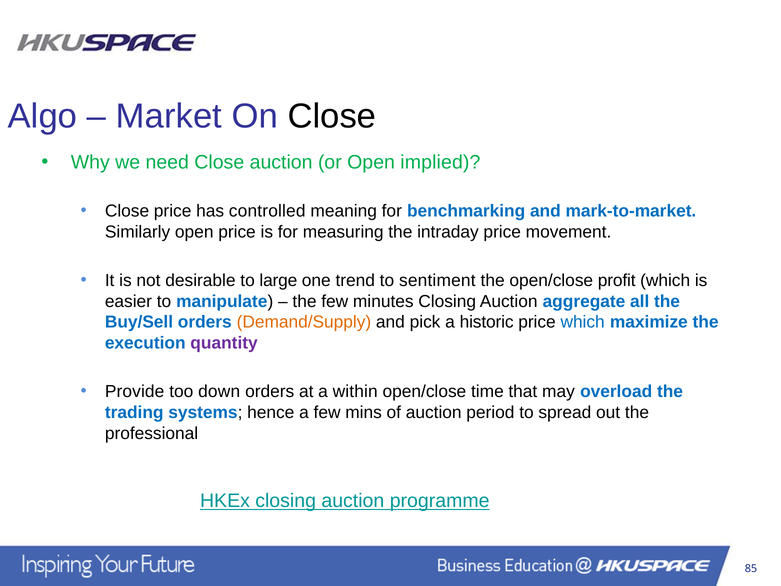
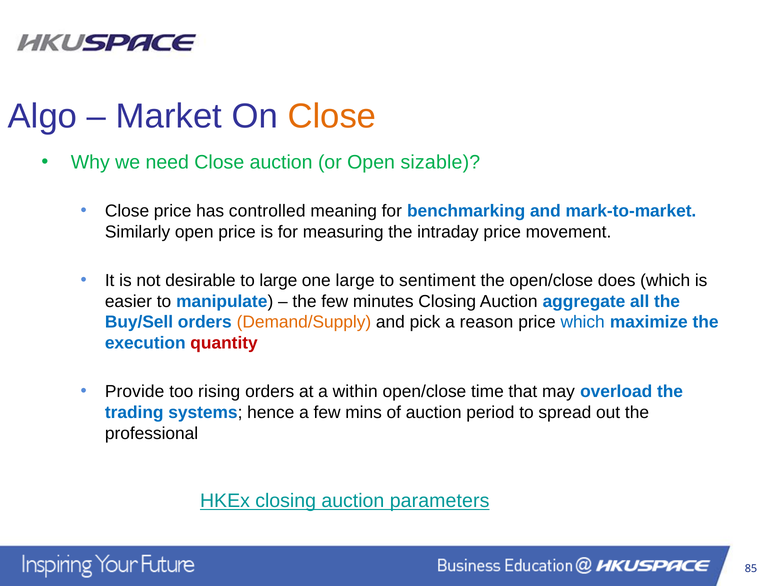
Close colour: black -> orange (332, 116)
implied: implied -> sizable (440, 162)
one trend: trend -> large (355, 280)
profit: profit -> does (617, 280)
historic: historic -> reason (486, 322)
quantity colour: purple -> red (224, 343)
down: down -> rising (219, 391)
programme: programme -> parameters (440, 501)
